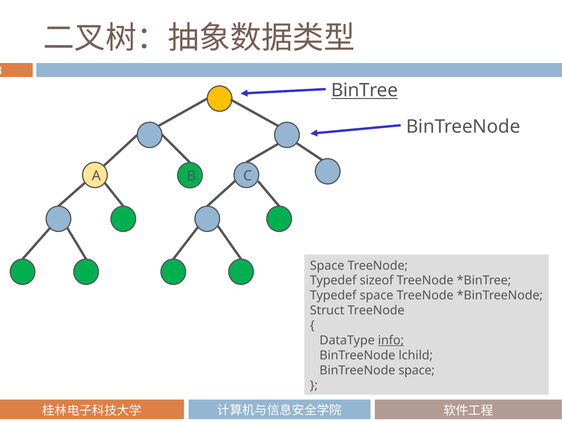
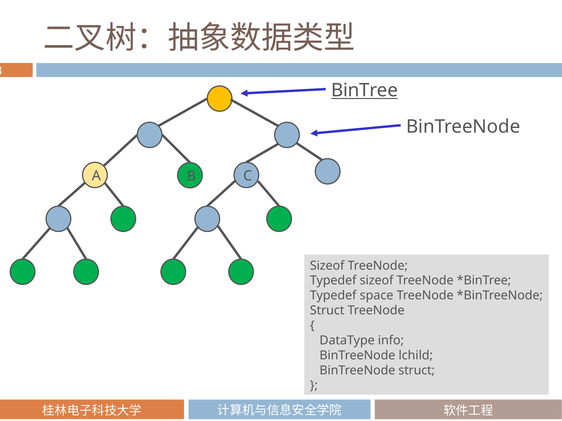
Space: Space -> Sizeof (327, 266)
info underline: present -> none (391, 341)
space: space -> struct (417, 371)
